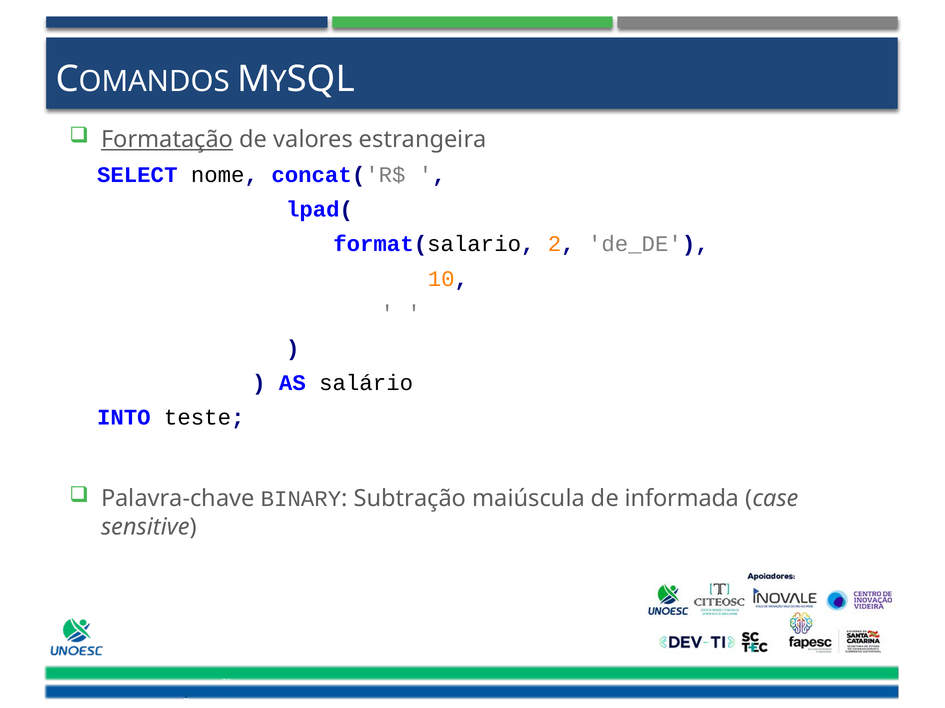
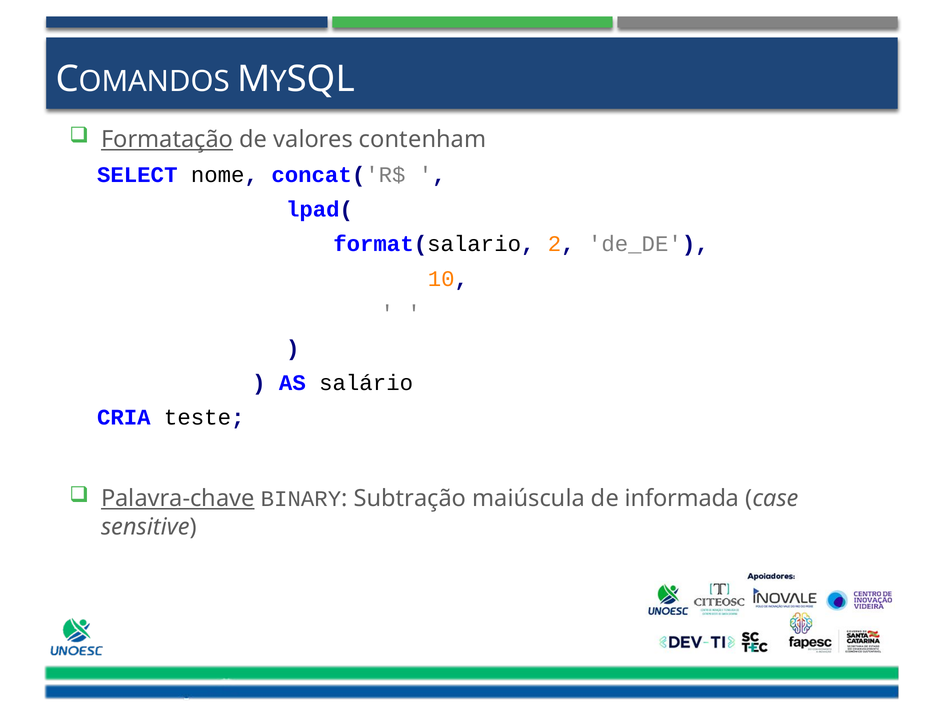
estrangeira: estrangeira -> contenham (423, 140)
INTO: INTO -> CRIA (124, 418)
Palavra-chave underline: none -> present (178, 499)
